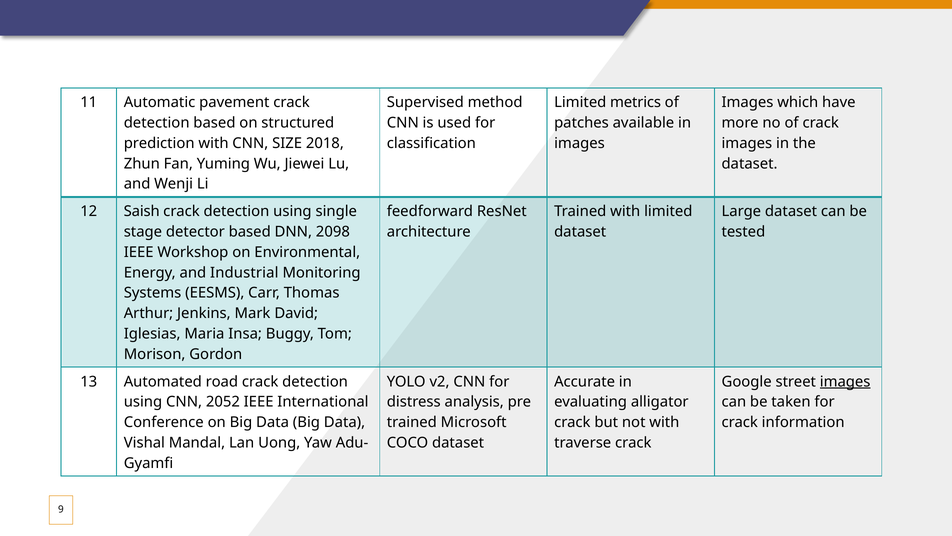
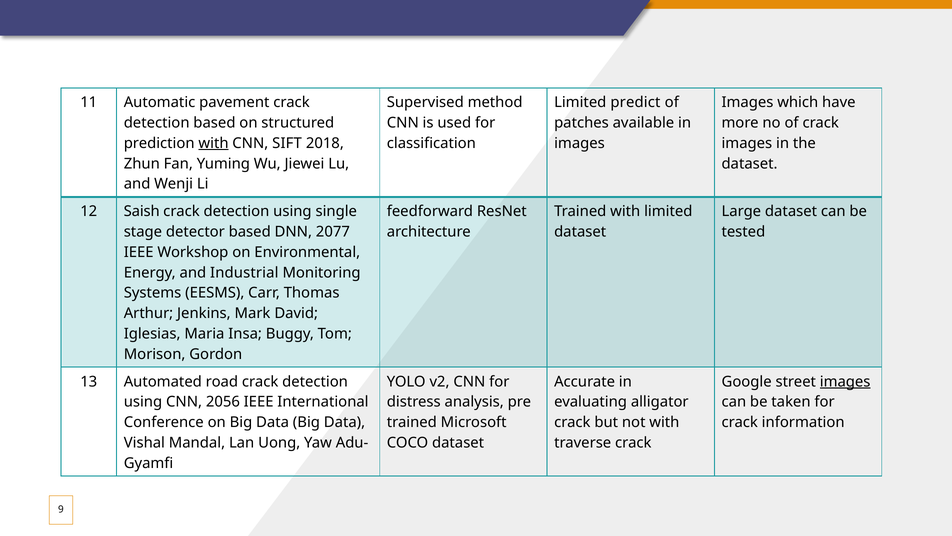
metrics: metrics -> predict (635, 102)
with underline: none -> present (214, 143)
SIZE: SIZE -> SIFT (287, 143)
2098: 2098 -> 2077 (333, 232)
2052: 2052 -> 2056 (223, 402)
